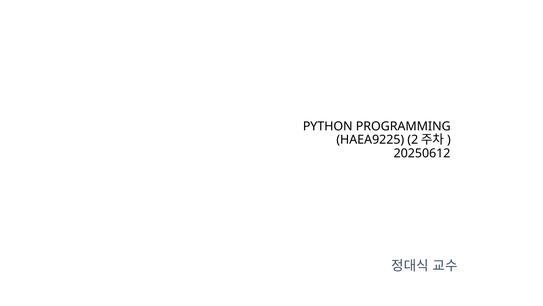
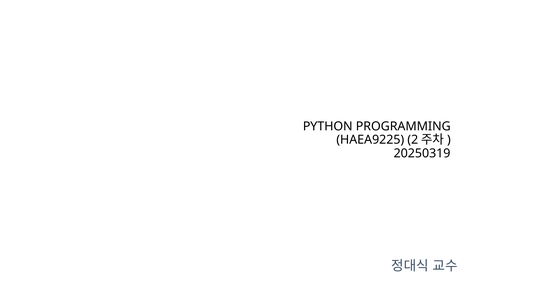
20250612: 20250612 -> 20250319 (422, 153)
